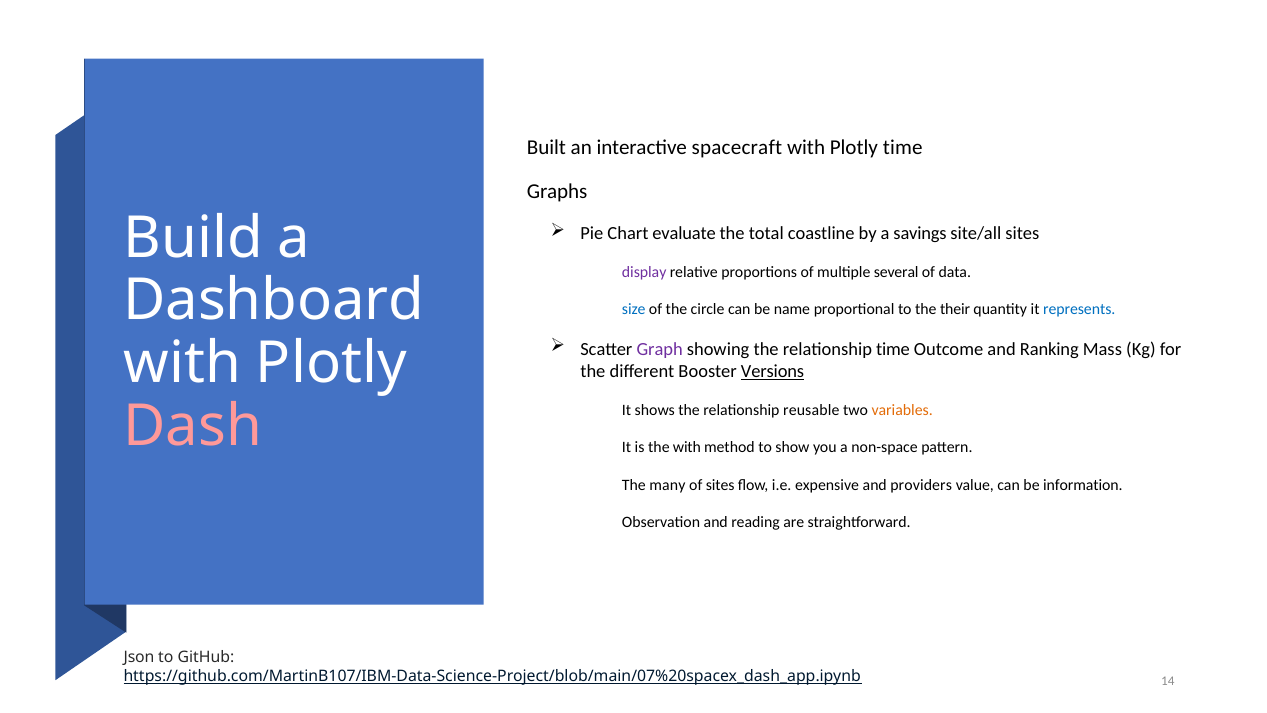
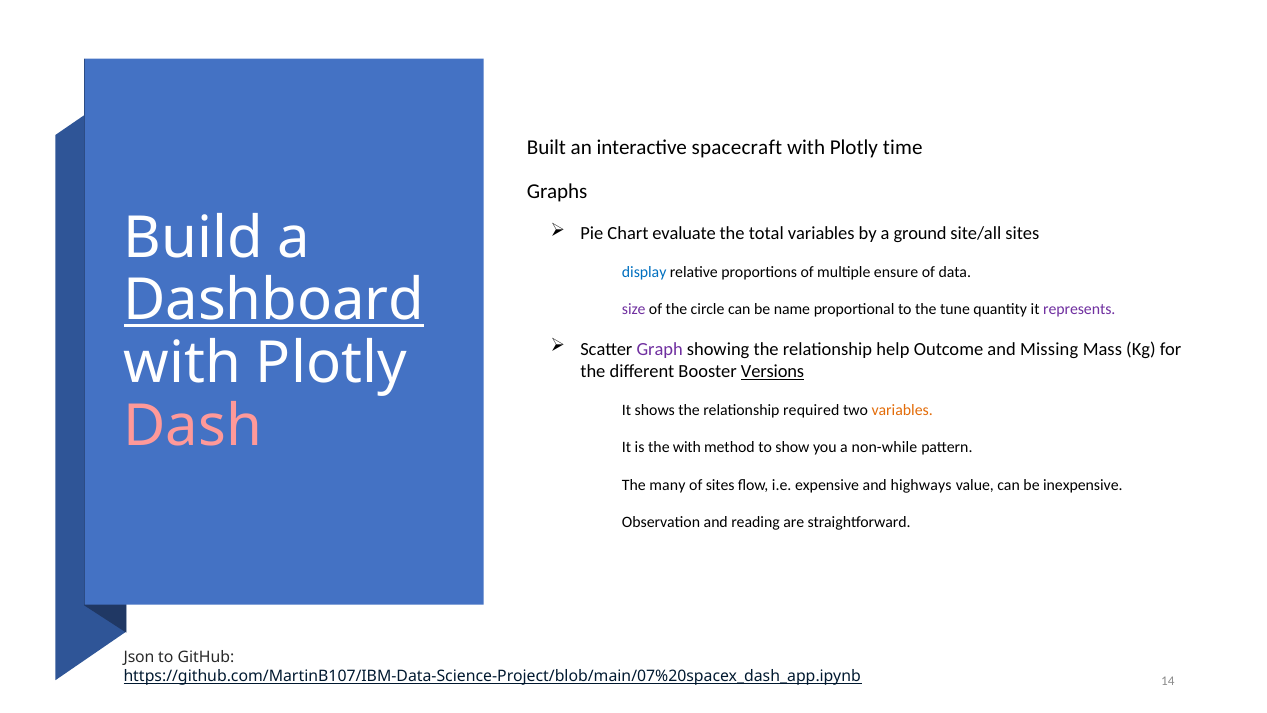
total coastline: coastline -> variables (821, 233)
savings: savings -> ground (920, 233)
display colour: purple -> blue (644, 272)
several: several -> ensure (896, 272)
Dashboard underline: none -> present (274, 301)
size colour: blue -> purple (634, 309)
their: their -> tune (955, 309)
represents colour: blue -> purple (1079, 309)
relationship time: time -> help (893, 349)
Ranking: Ranking -> Missing (1049, 349)
reusable: reusable -> required (811, 410)
non-space: non-space -> non-while (884, 447)
providers: providers -> highways (921, 485)
information: information -> inexpensive (1083, 485)
